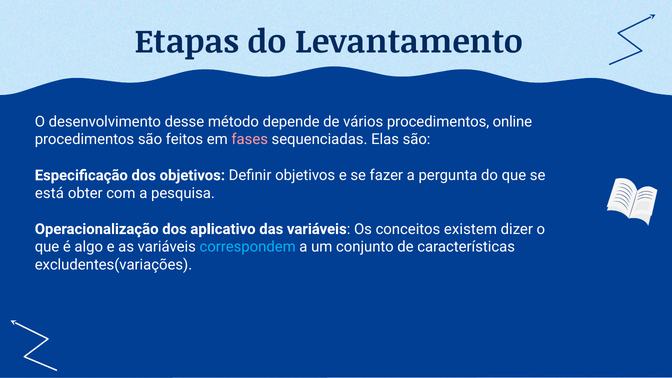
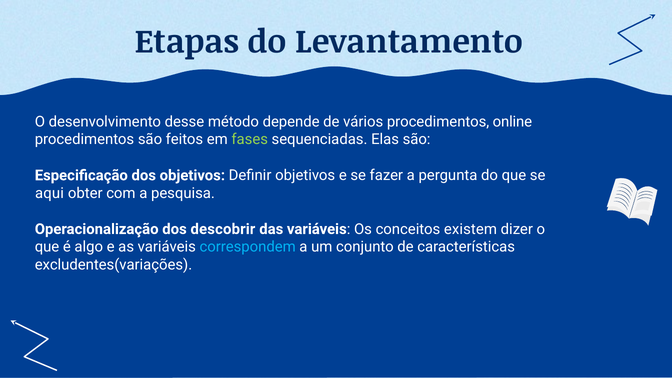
fases colour: pink -> light green (250, 140)
está: está -> aqui (49, 193)
aplicativo: aplicativo -> descobrir (223, 229)
